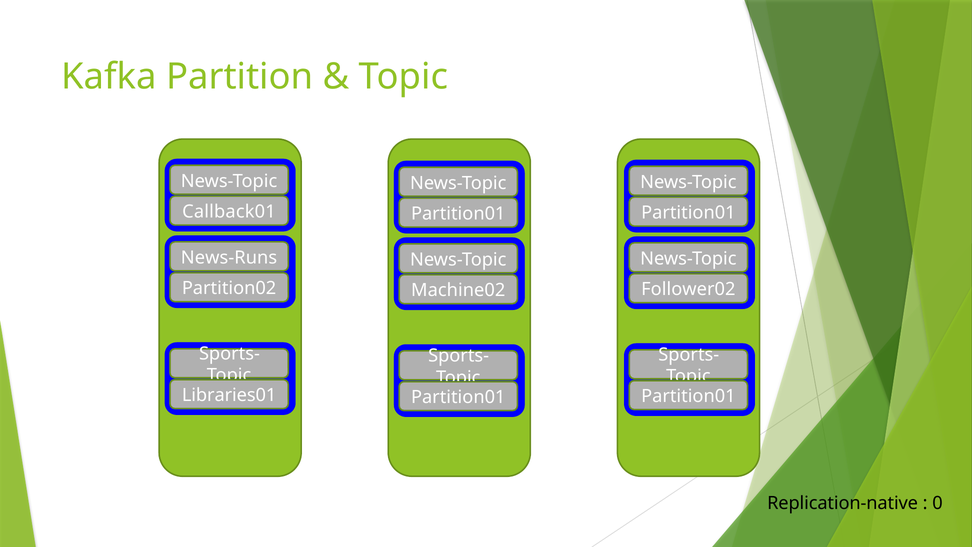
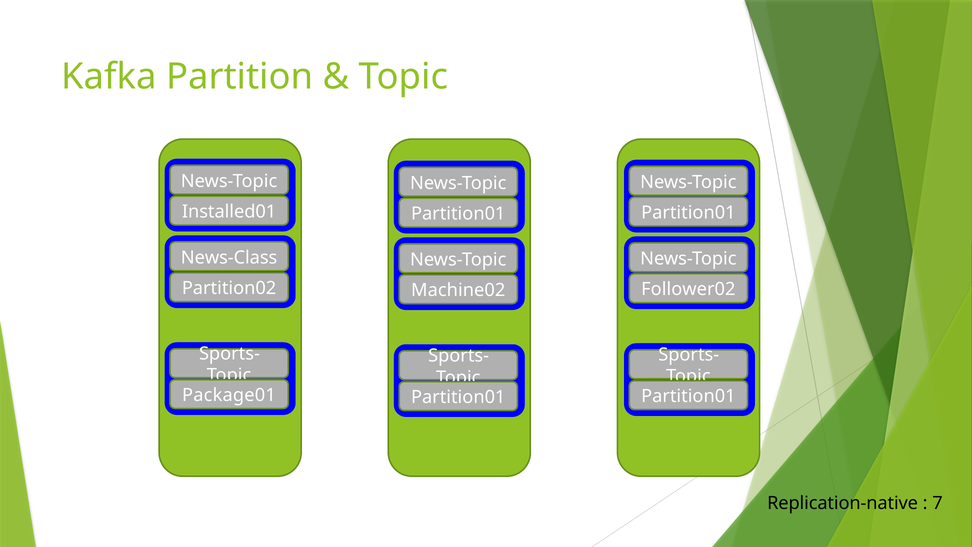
Callback01: Callback01 -> Installed01 (229, 212)
News-Runs: News-Runs -> News-Class (229, 257)
Libraries01: Libraries01 -> Package01 (229, 395)
0: 0 -> 7 (938, 503)
